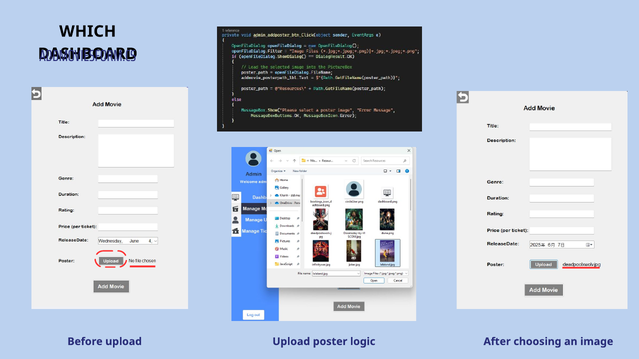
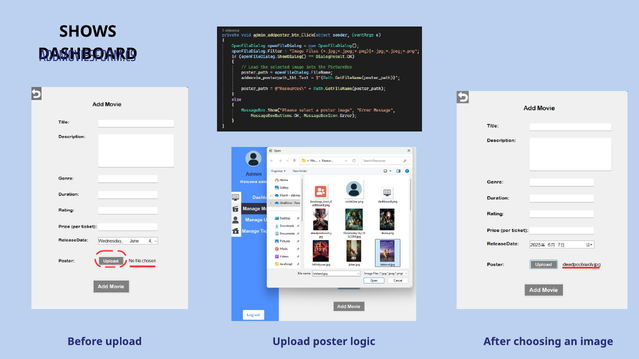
WHICH: WHICH -> SHOWS (88, 31)
